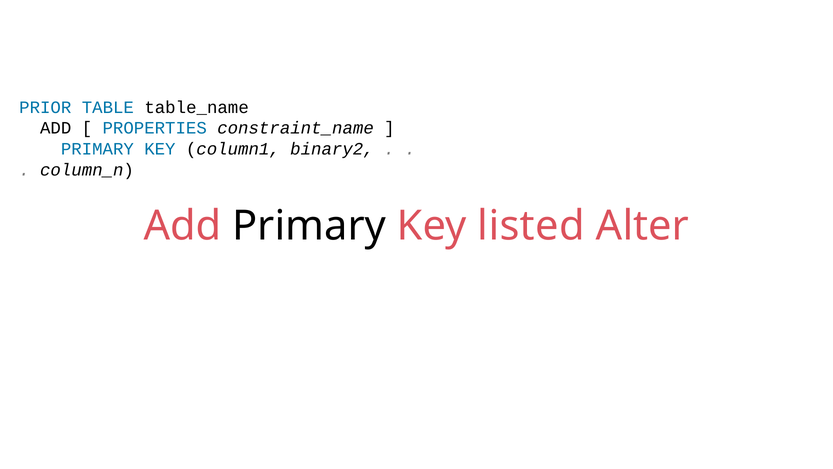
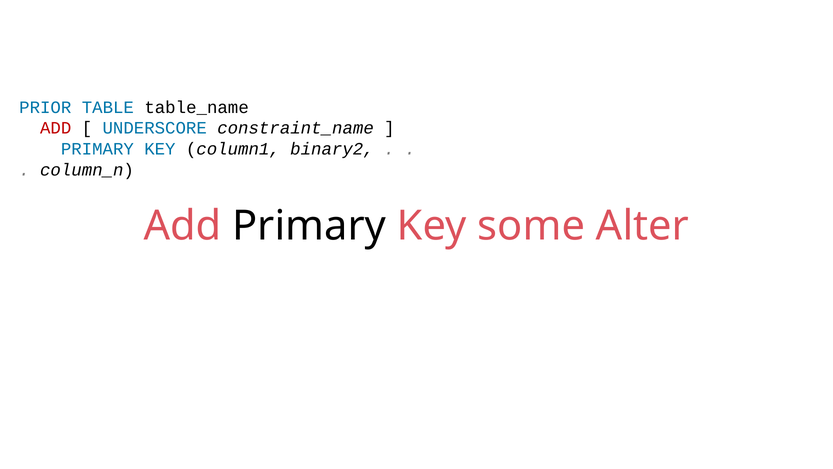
ADD colour: black -> red (56, 128)
PROPERTIES: PROPERTIES -> UNDERSCORE (155, 128)
listed: listed -> some (531, 226)
